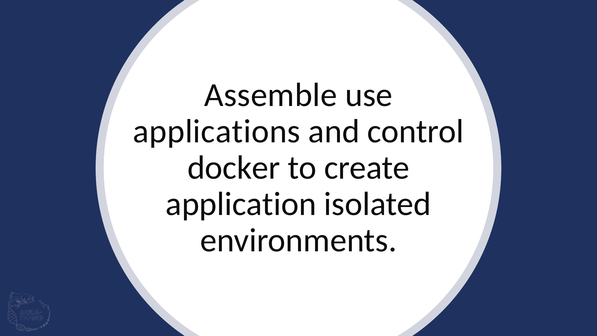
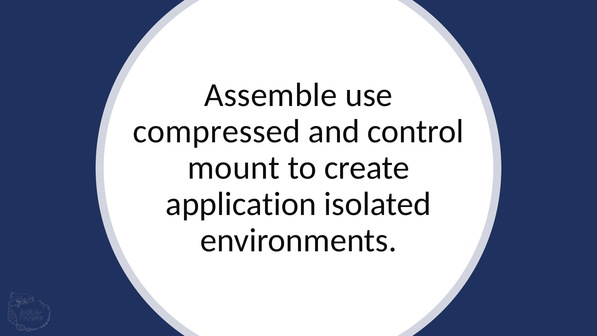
applications: applications -> compressed (217, 131)
docker: docker -> mount (234, 168)
